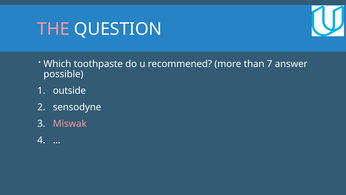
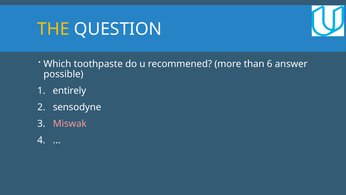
THE colour: pink -> yellow (53, 29)
7: 7 -> 6 (270, 64)
outside: outside -> entirely (69, 91)
